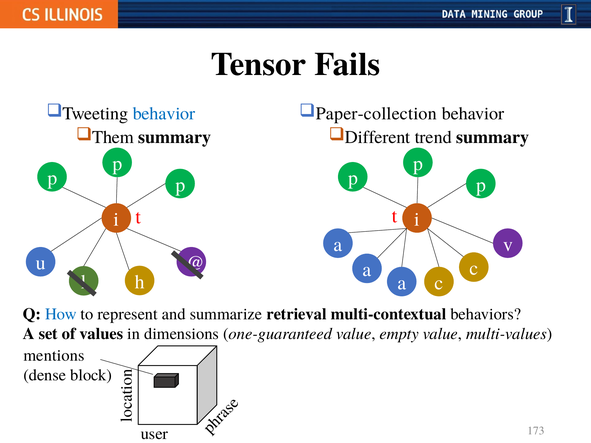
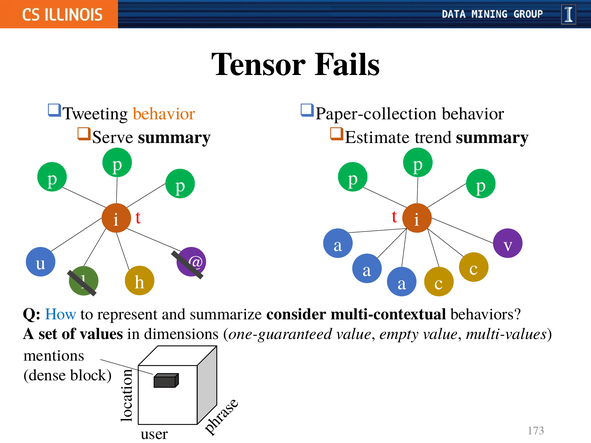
behavior colour: blue -> orange (164, 114)
Them: Them -> Serve (113, 137)
Different: Different -> Estimate (377, 137)
retrieval: retrieval -> consider (296, 314)
